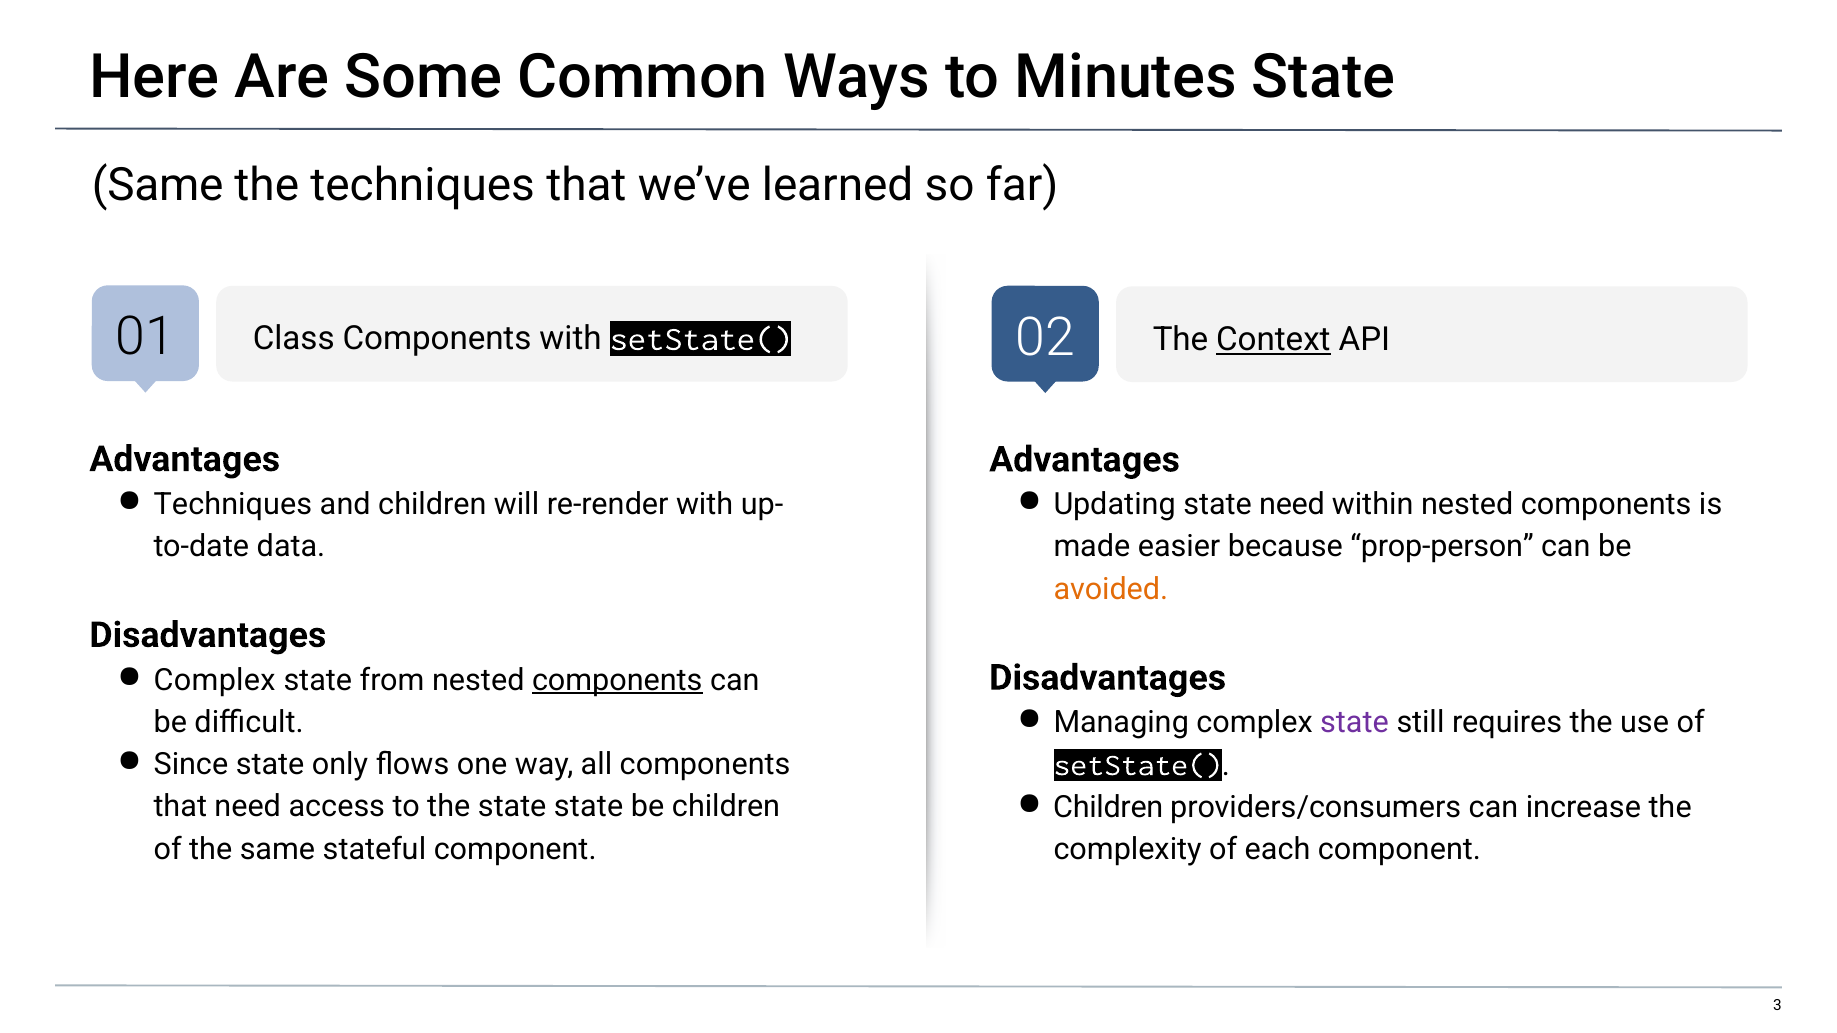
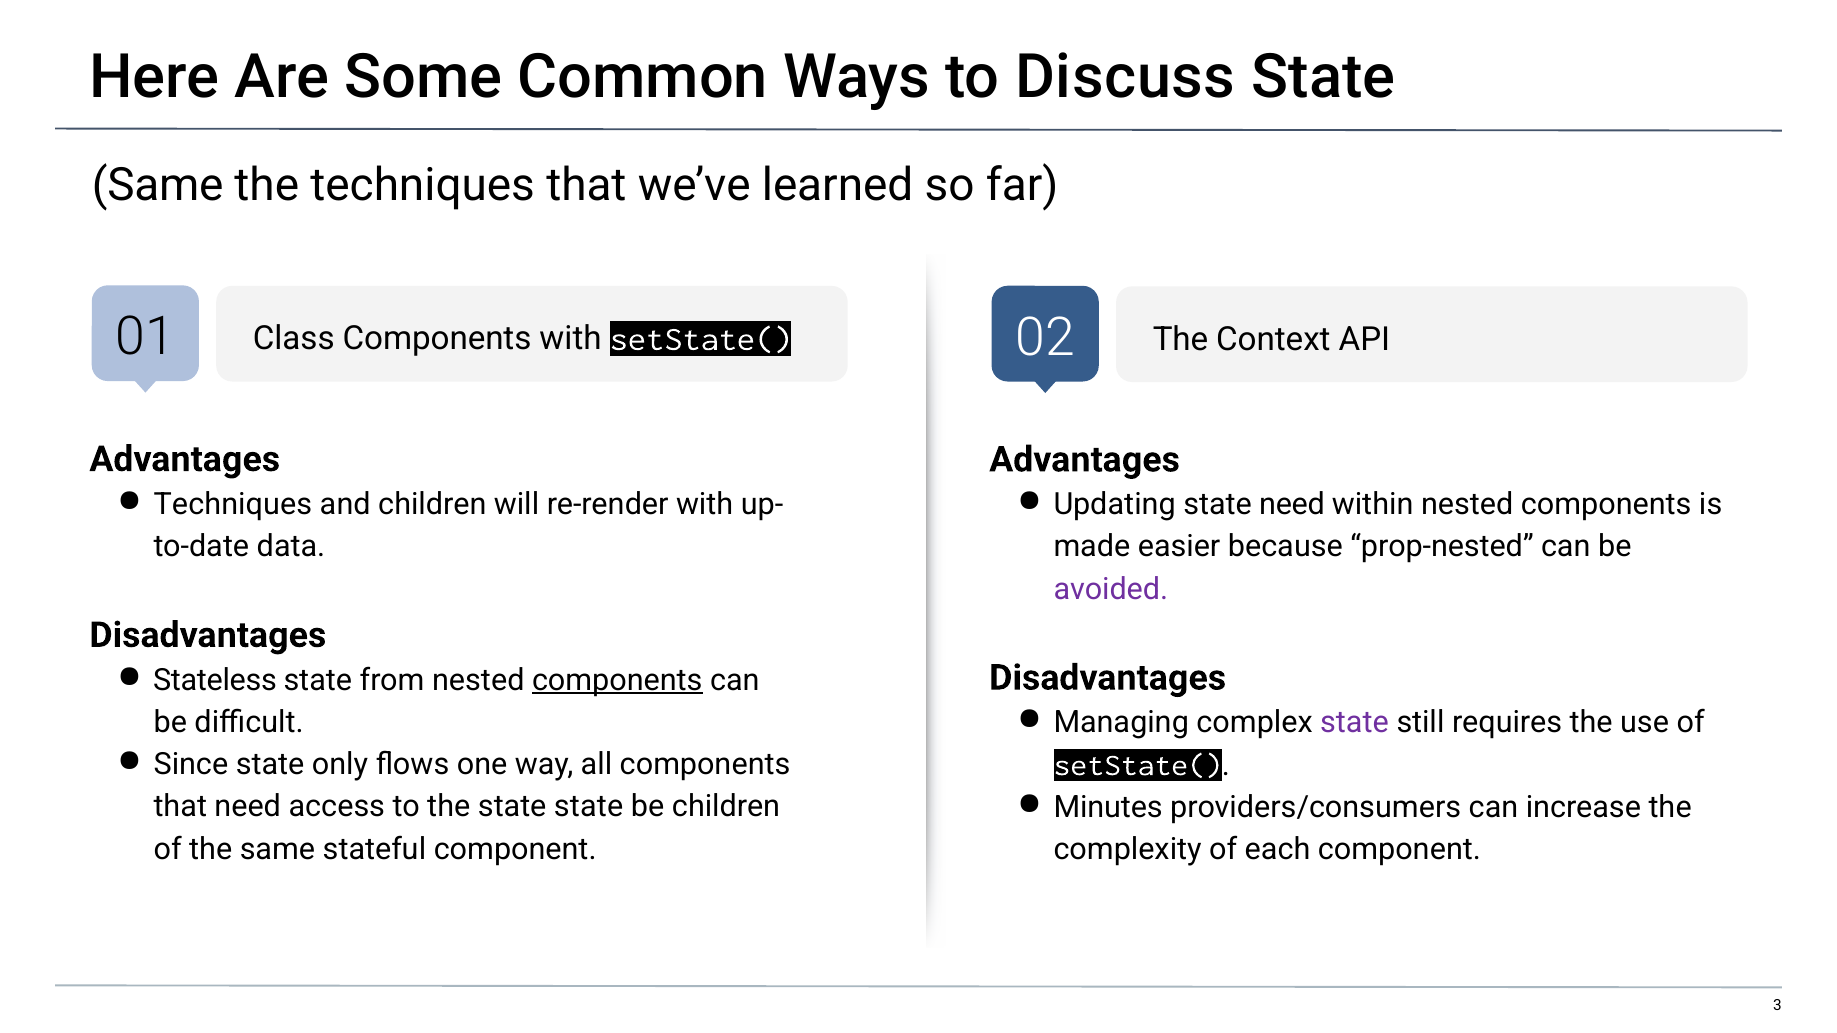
Minutes: Minutes -> Discuss (1125, 78)
Context underline: present -> none (1273, 339)
prop-person: prop-person -> prop-nested (1442, 547)
avoided colour: orange -> purple (1111, 589)
Complex: Complex -> Stateless (215, 680)
Children: Children -> Minutes (1108, 807)
